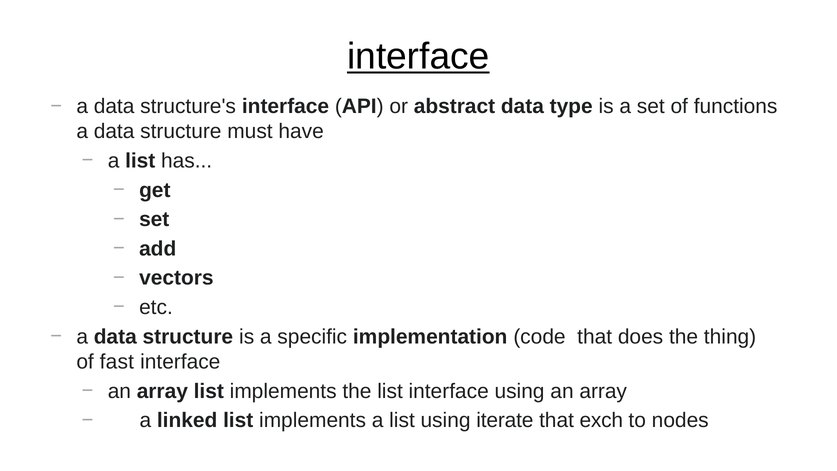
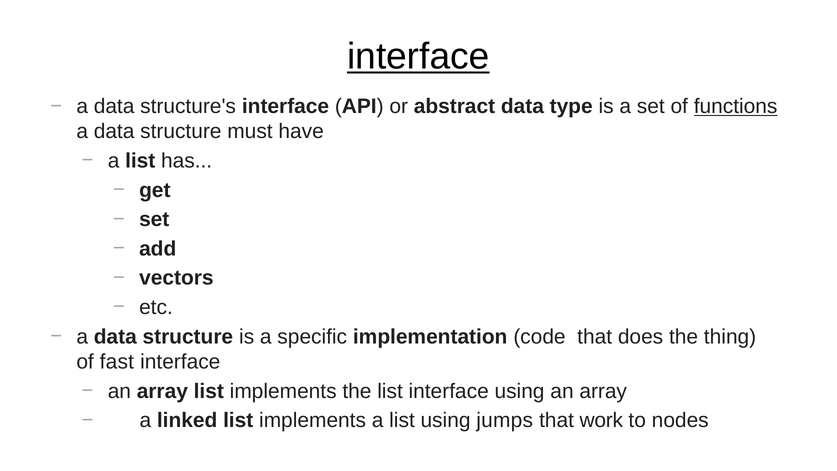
functions underline: none -> present (736, 106)
iterate: iterate -> jumps (505, 420)
exch: exch -> work (601, 420)
